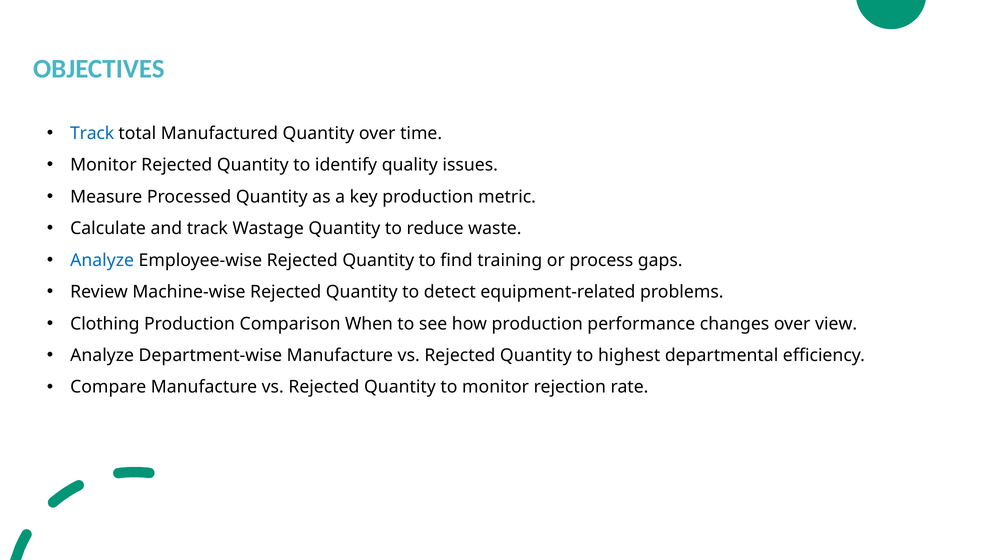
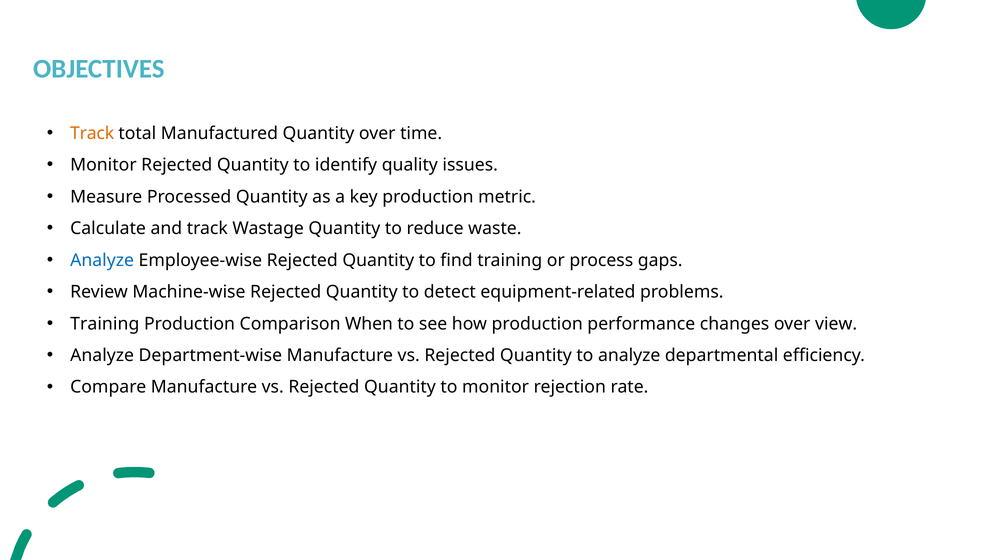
Track colour: blue -> orange (92, 133)
Clothing: Clothing -> Training (105, 323)
to highest: highest -> analyze (629, 355)
